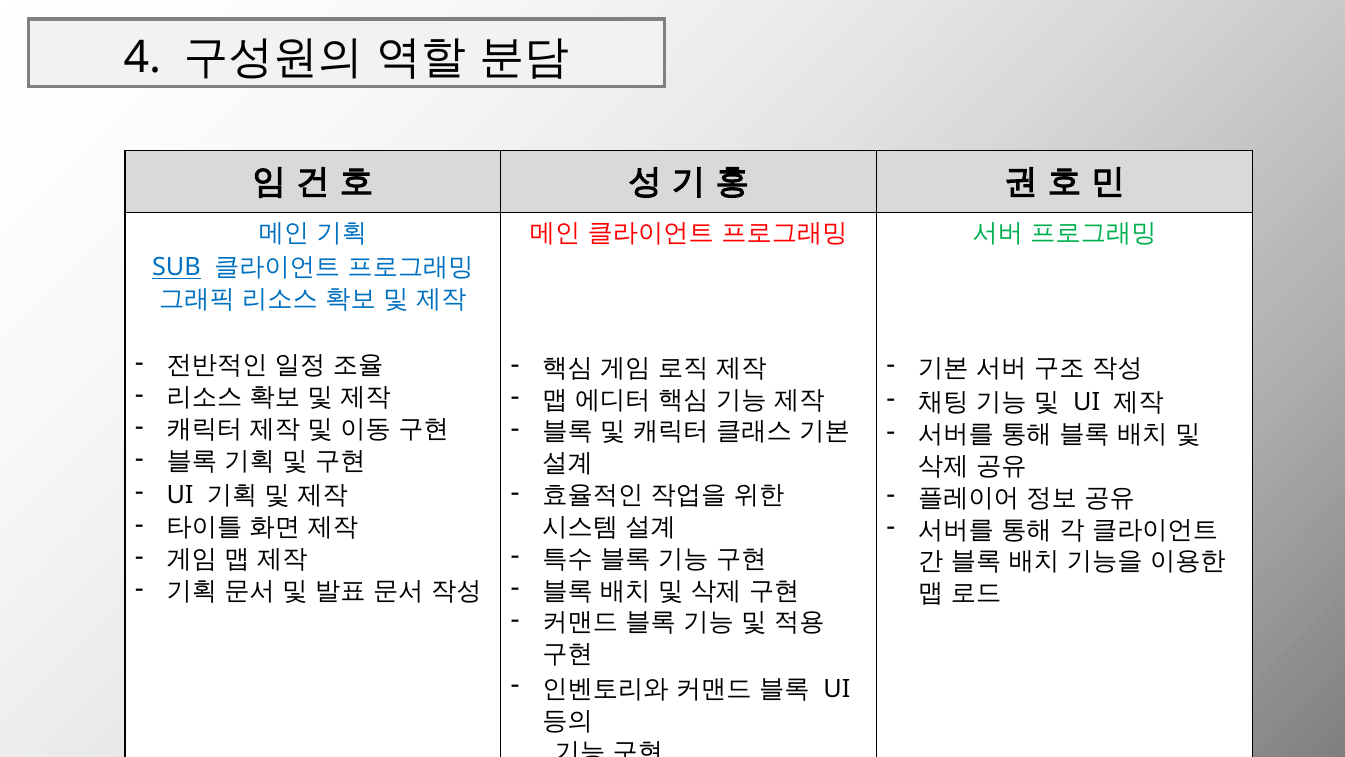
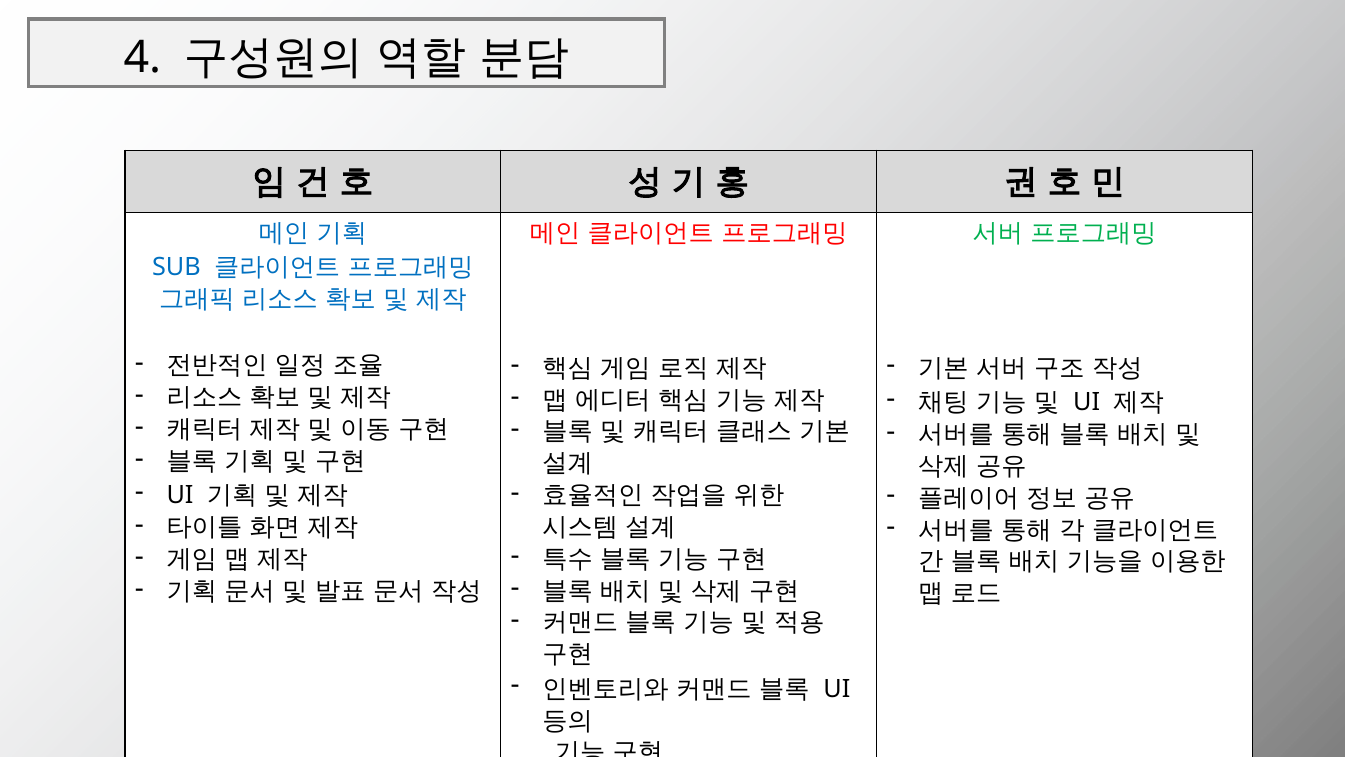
SUB underline: present -> none (176, 267)
